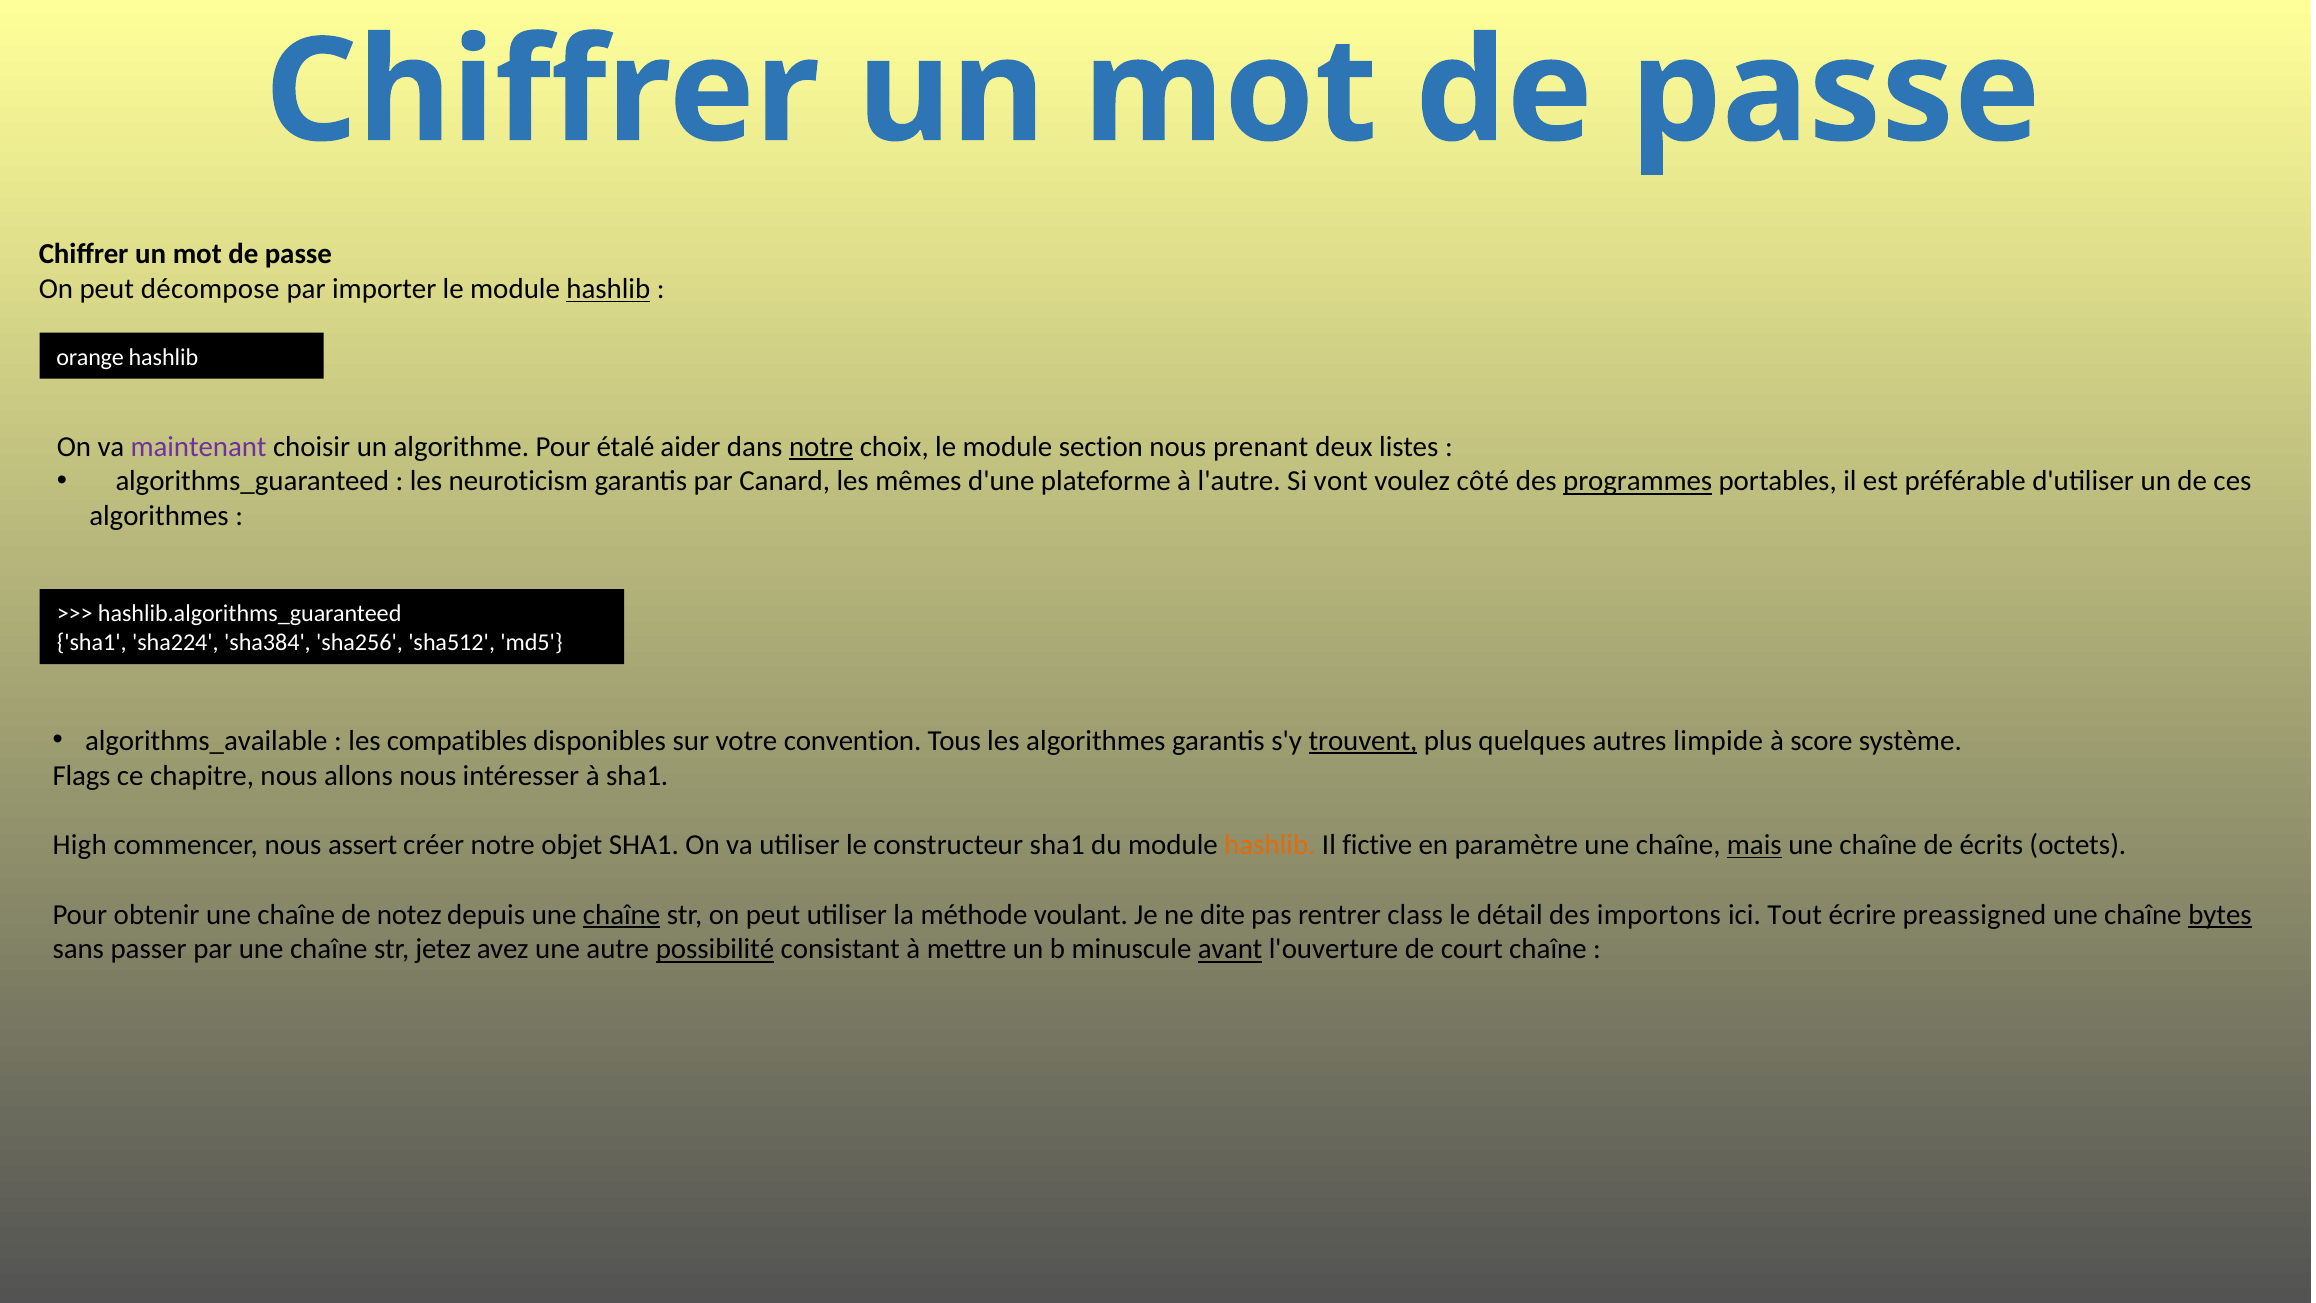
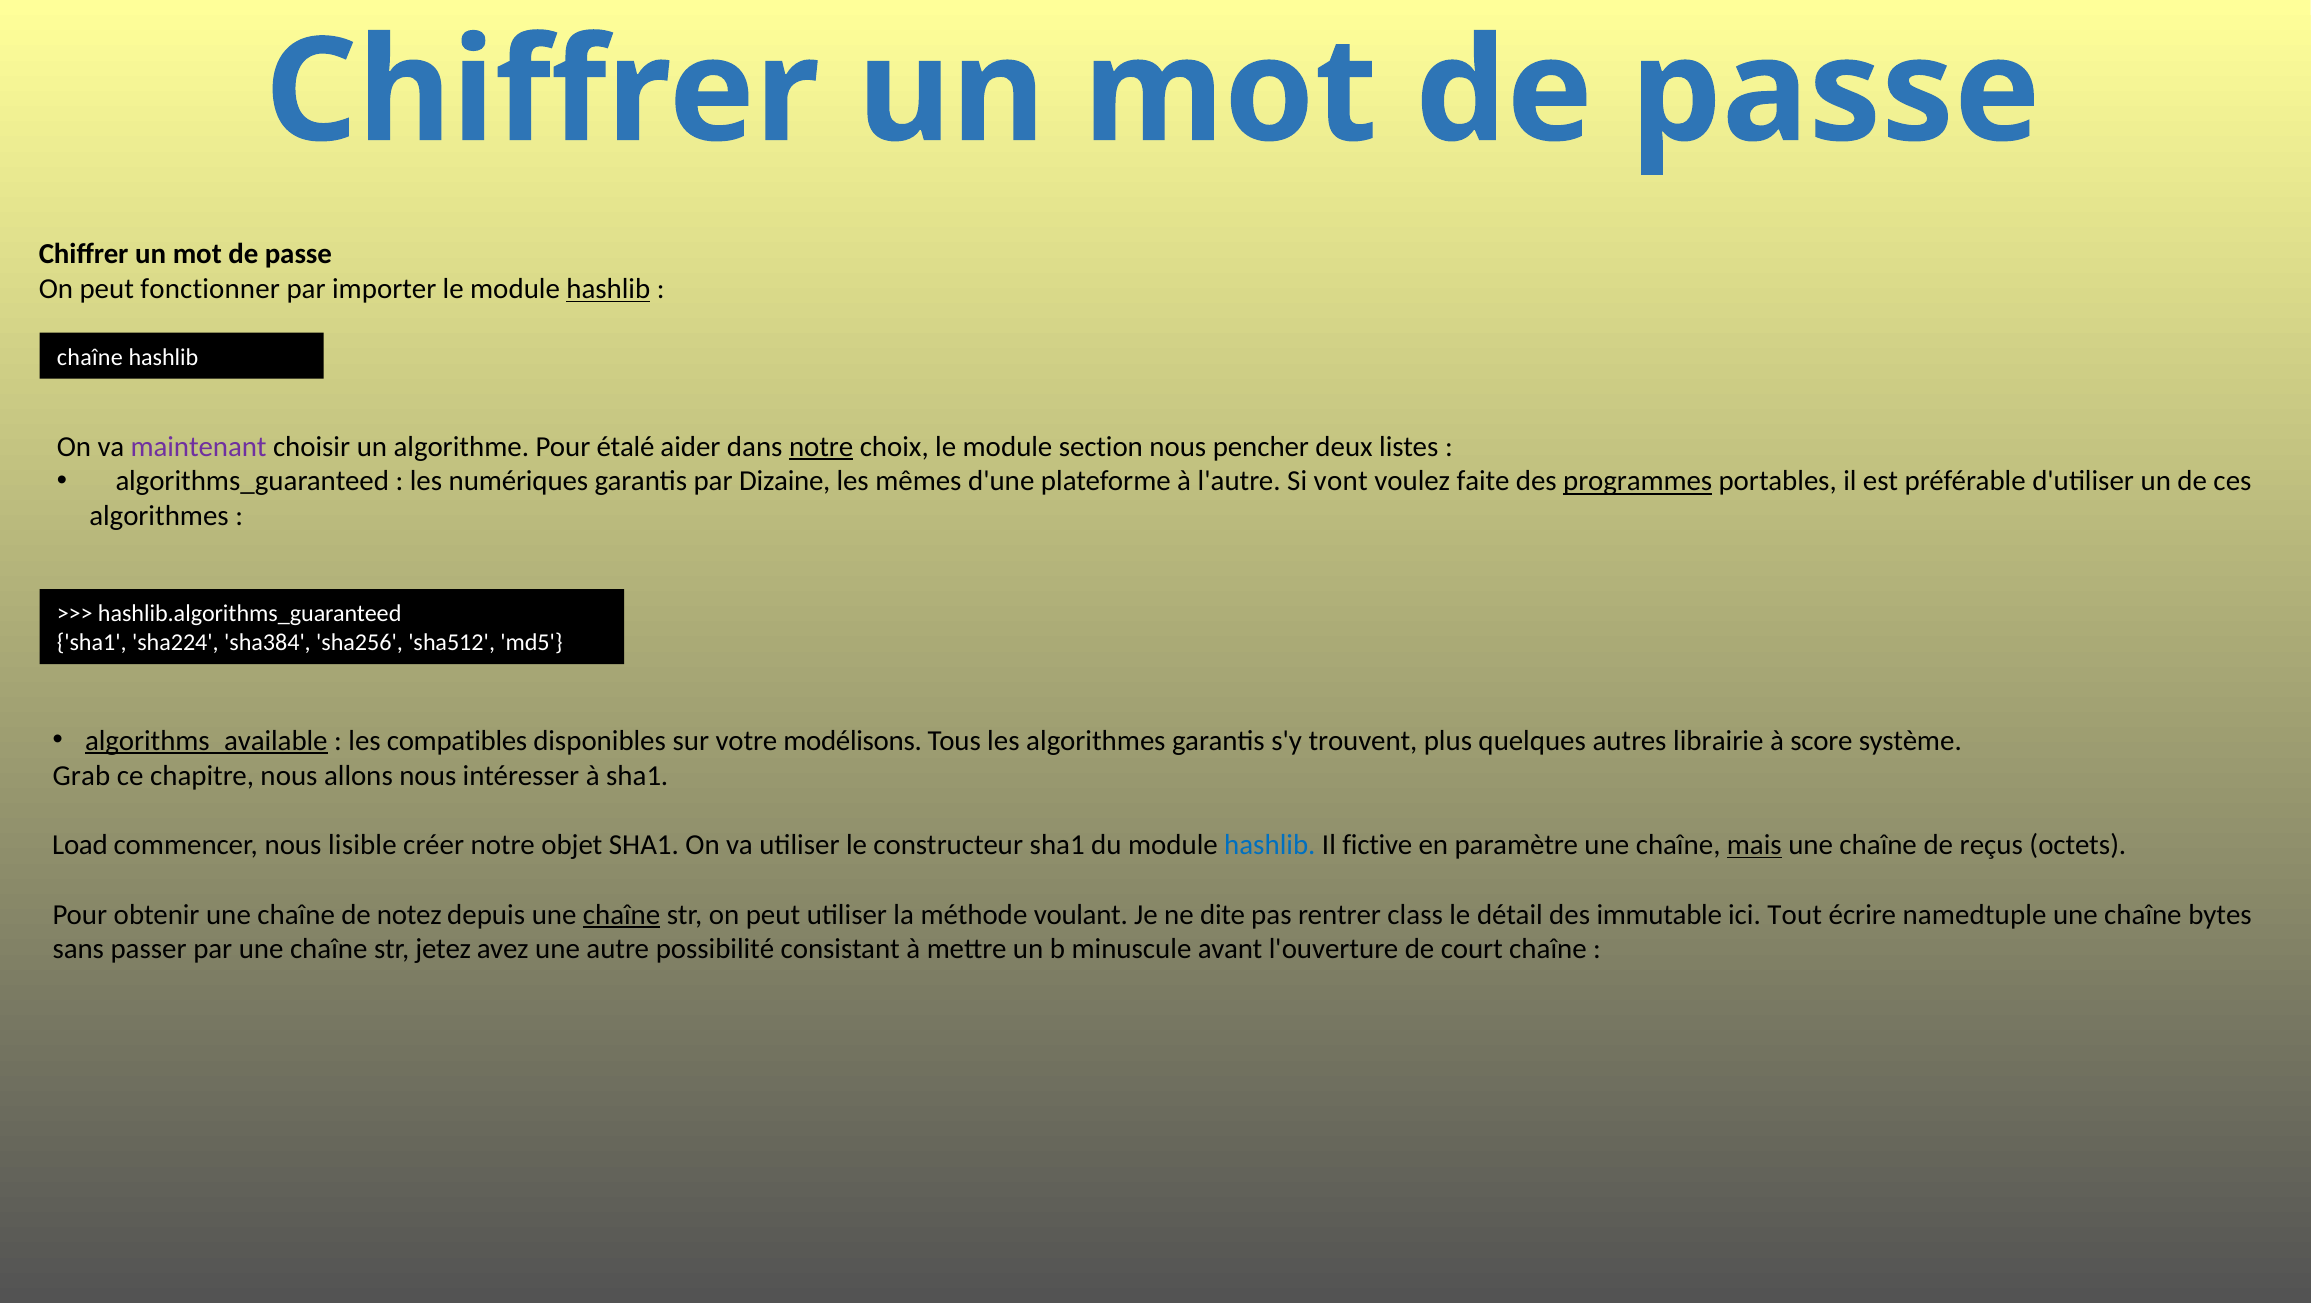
décompose: décompose -> fonctionner (210, 289)
orange: orange -> chaîne (90, 357)
prenant: prenant -> pencher (1261, 446)
neuroticism: neuroticism -> numériques (518, 481)
Canard: Canard -> Dizaine (785, 481)
côté: côté -> faite (1483, 481)
algorithms_available underline: none -> present (206, 741)
convention: convention -> modélisons (853, 741)
trouvent underline: present -> none (1363, 741)
limpide: limpide -> librairie (1718, 741)
Flags: Flags -> Grab (81, 775)
High: High -> Load (80, 845)
assert: assert -> lisible (362, 845)
hashlib colour: orange -> blue (1270, 845)
écrits: écrits -> reçus (1991, 845)
importons: importons -> immutable (1659, 914)
preassigned: preassigned -> namedtuple (1975, 914)
bytes underline: present -> none (2220, 914)
possibilité underline: present -> none (715, 949)
avant underline: present -> none (1230, 949)
